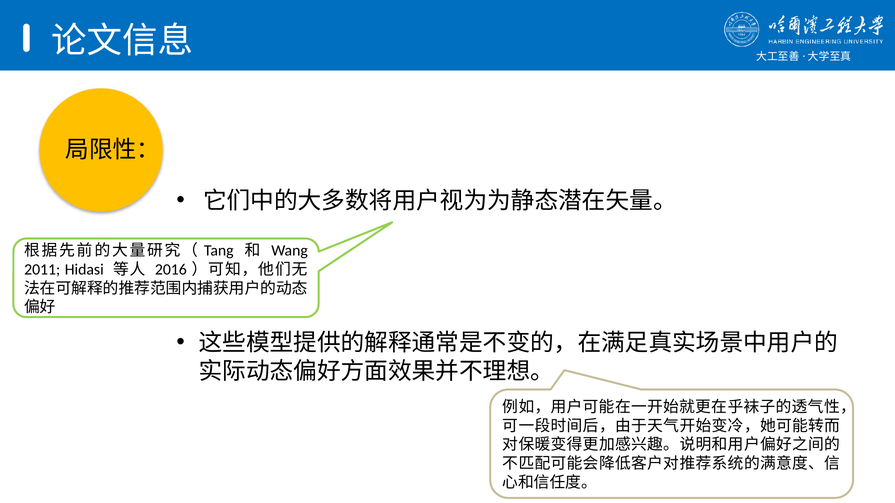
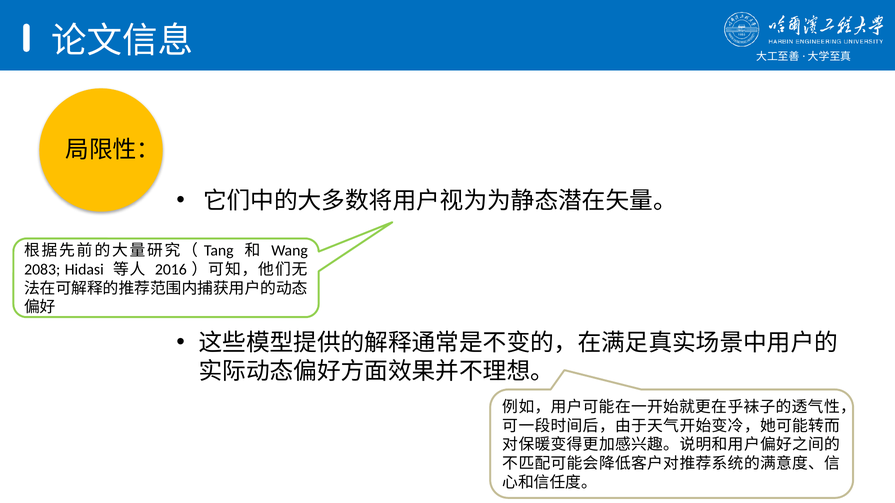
2011: 2011 -> 2083 (42, 270)
